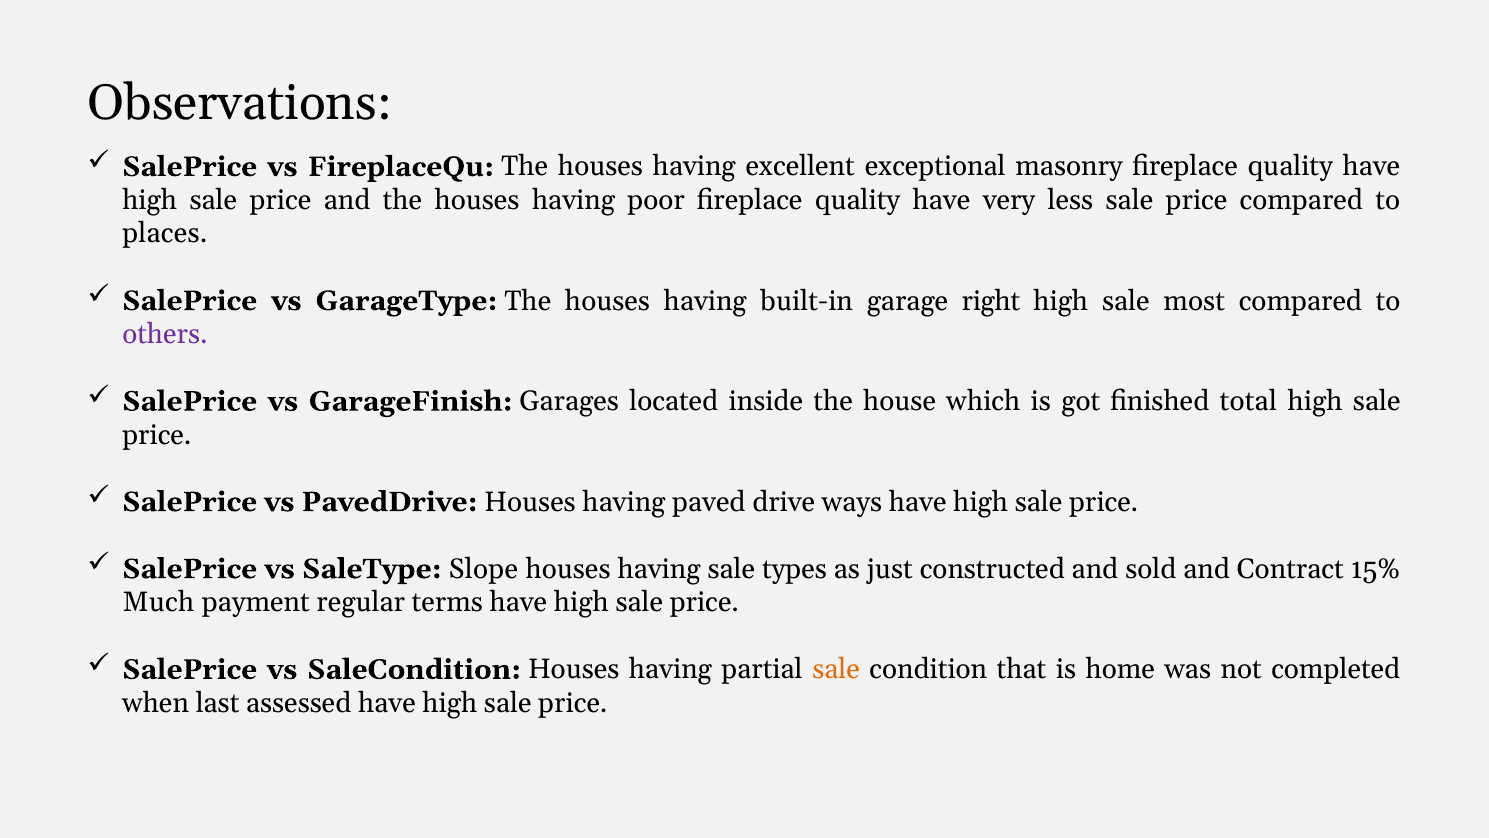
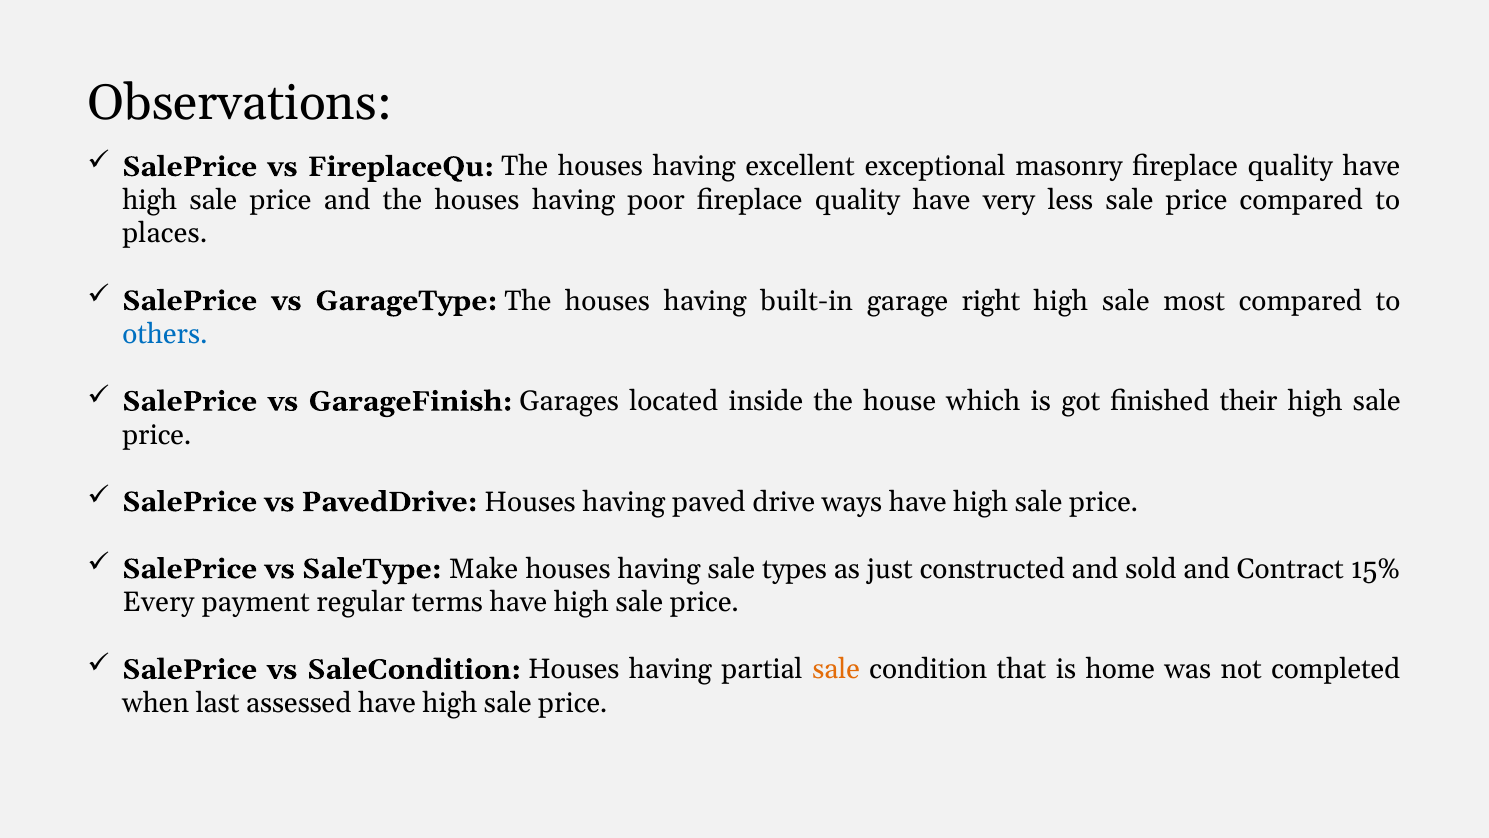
others colour: purple -> blue (165, 334)
total: total -> their (1249, 401)
Slope: Slope -> Make (483, 569)
Much: Much -> Every (159, 602)
